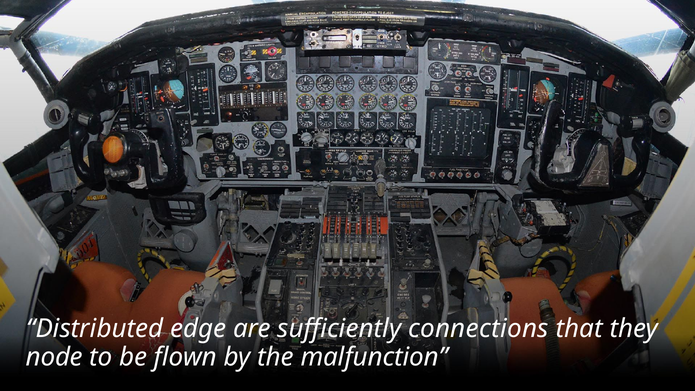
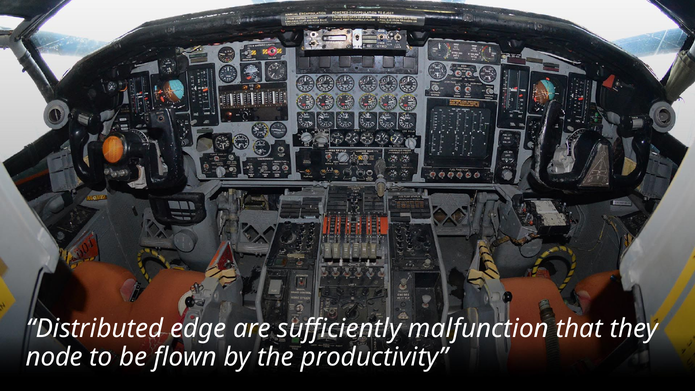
connections: connections -> malfunction (478, 329)
malfunction: malfunction -> productivity (374, 357)
